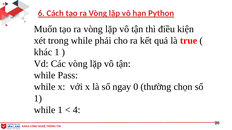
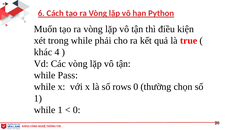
khác 1: 1 -> 4 (57, 52)
ngay: ngay -> rows (122, 87)
4: 4 -> 0 (77, 110)
